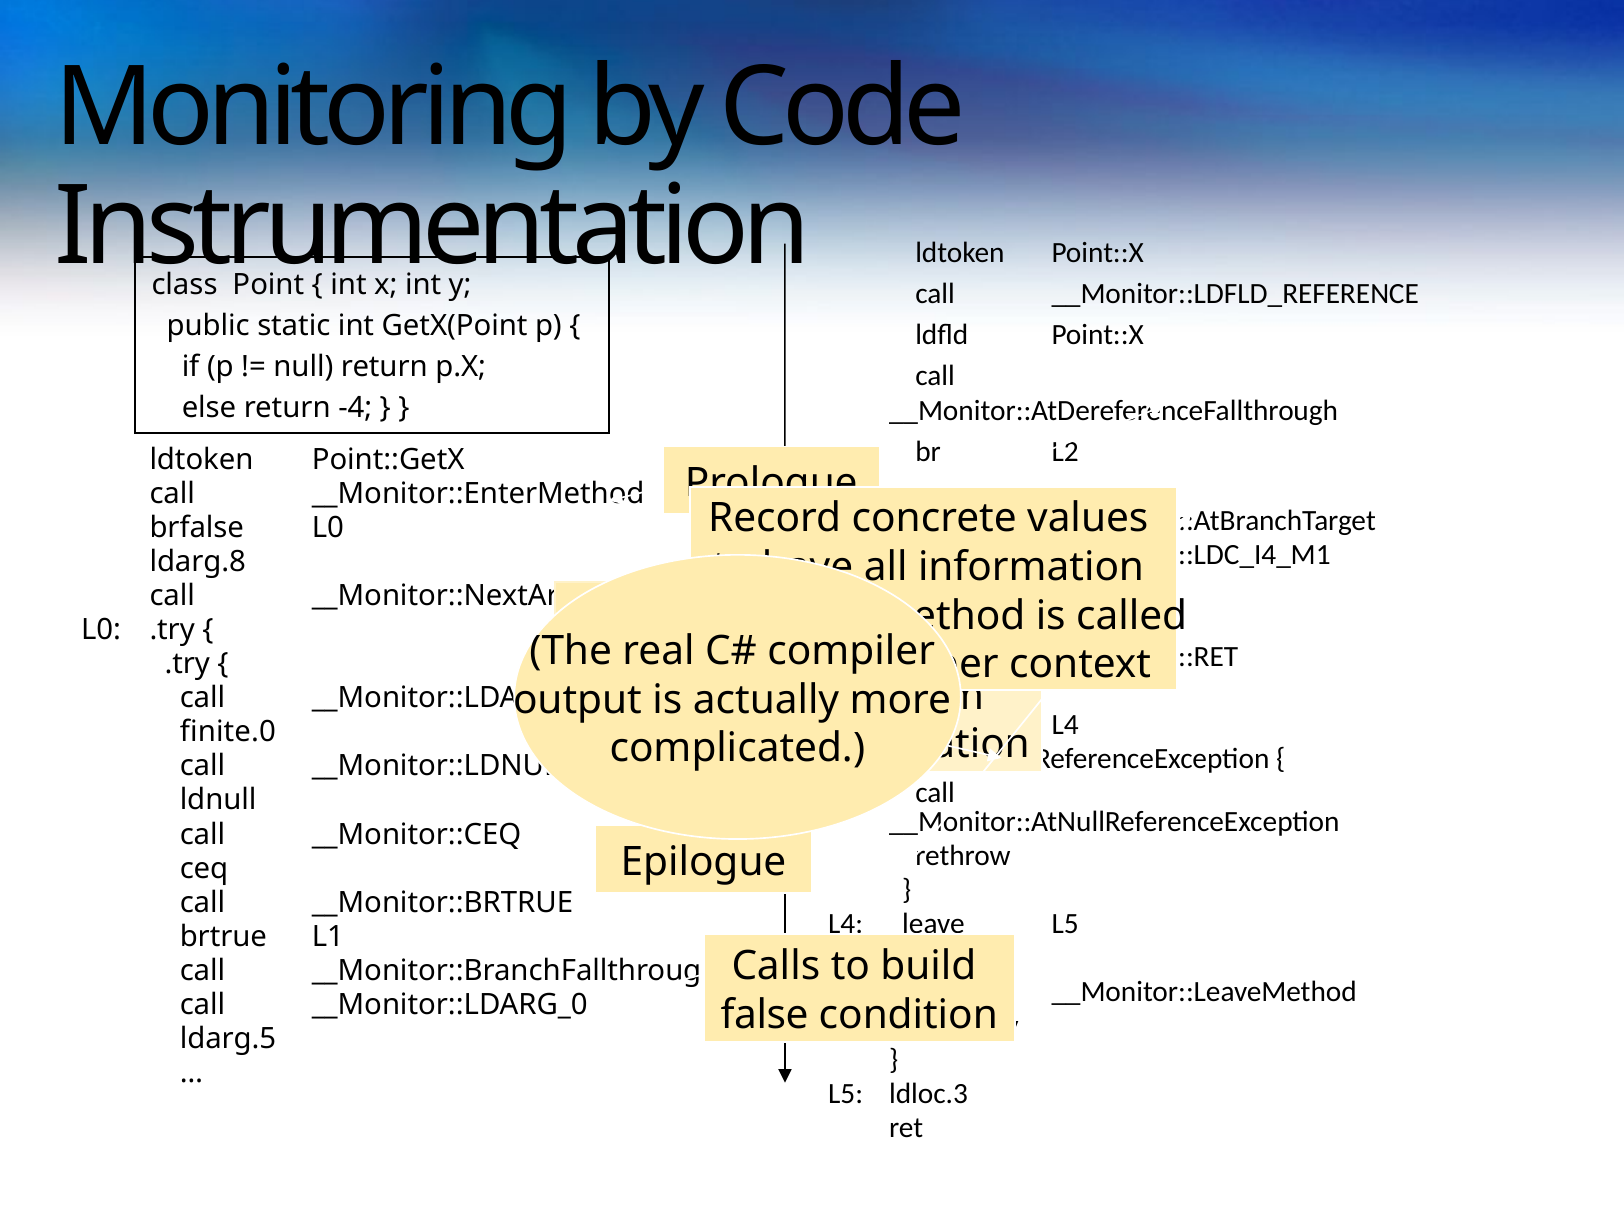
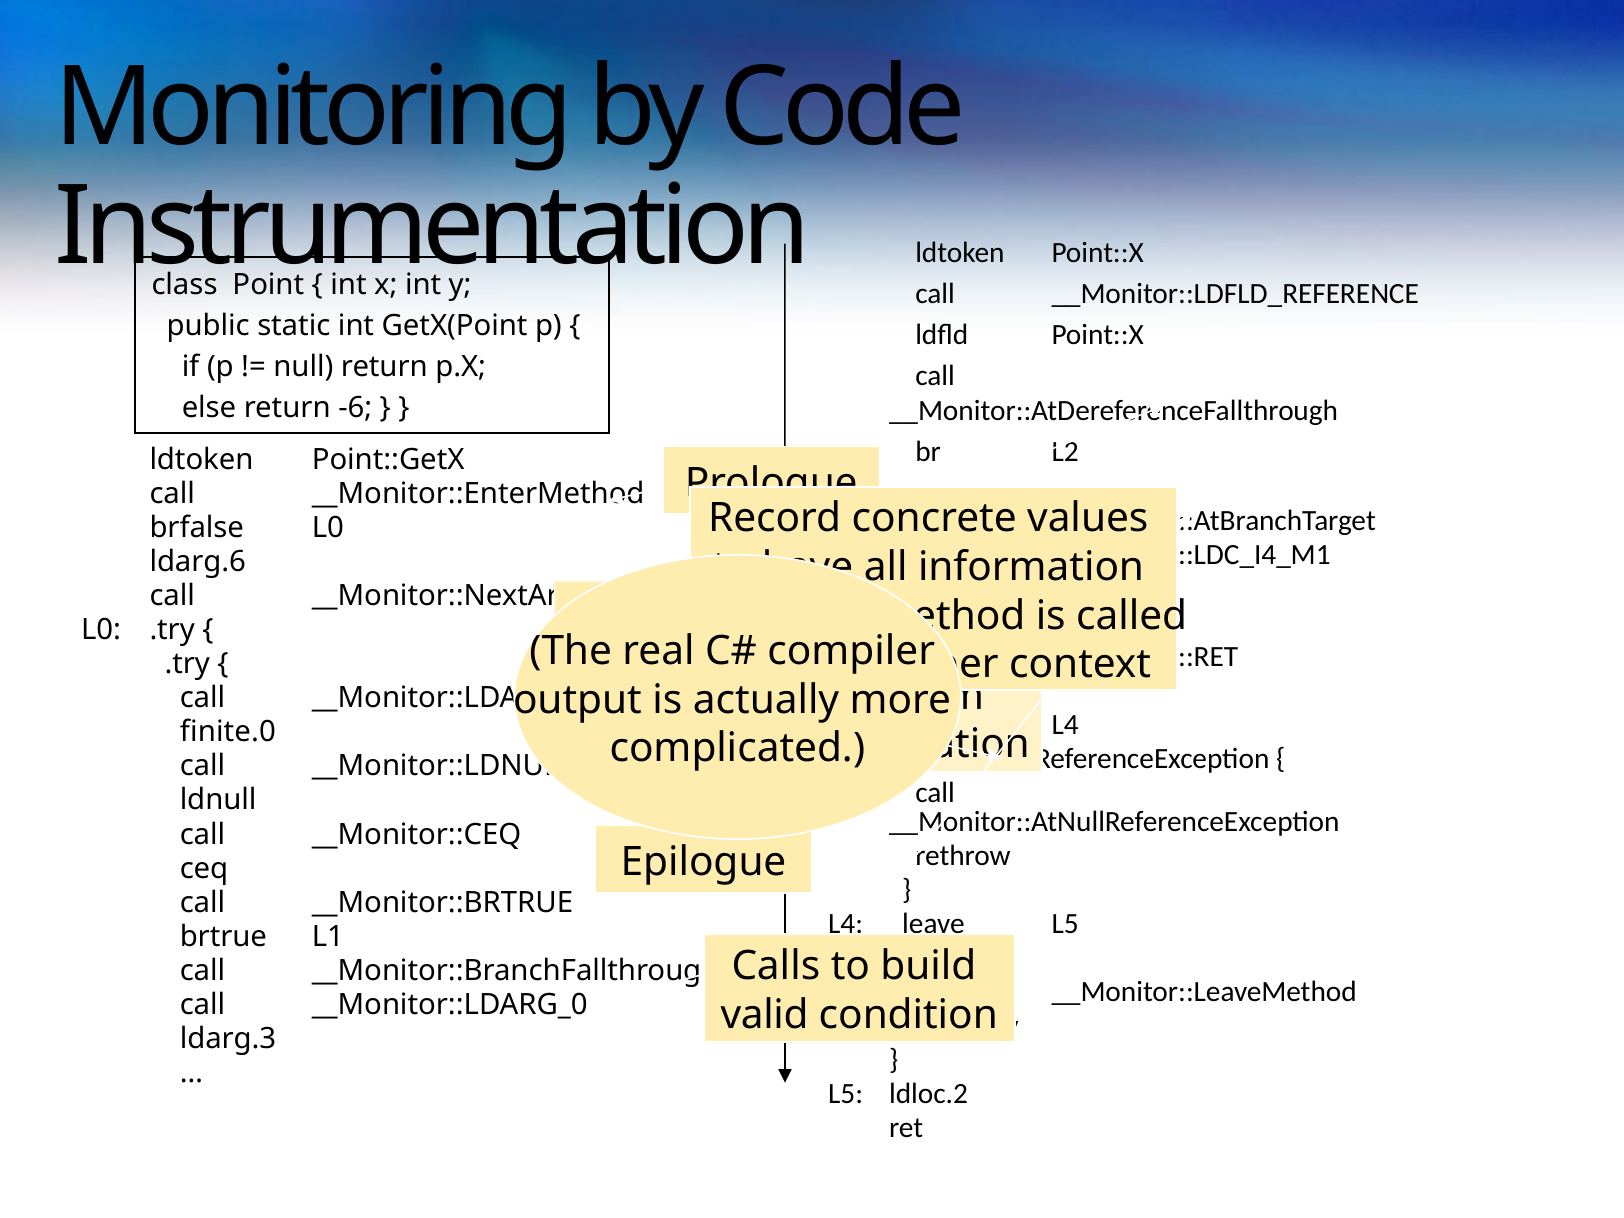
-4: -4 -> -6 (355, 408)
ldarg.8: ldarg.8 -> ldarg.6 (198, 562)
false: false -> valid (765, 1015)
ldarg.5: ldarg.5 -> ldarg.3 (228, 1039)
ldloc.3: ldloc.3 -> ldloc.2 (929, 1094)
